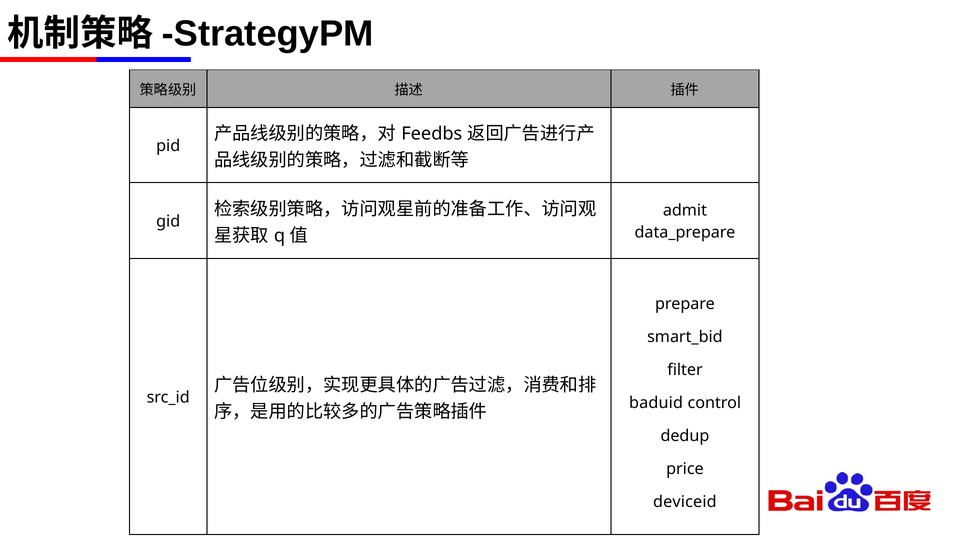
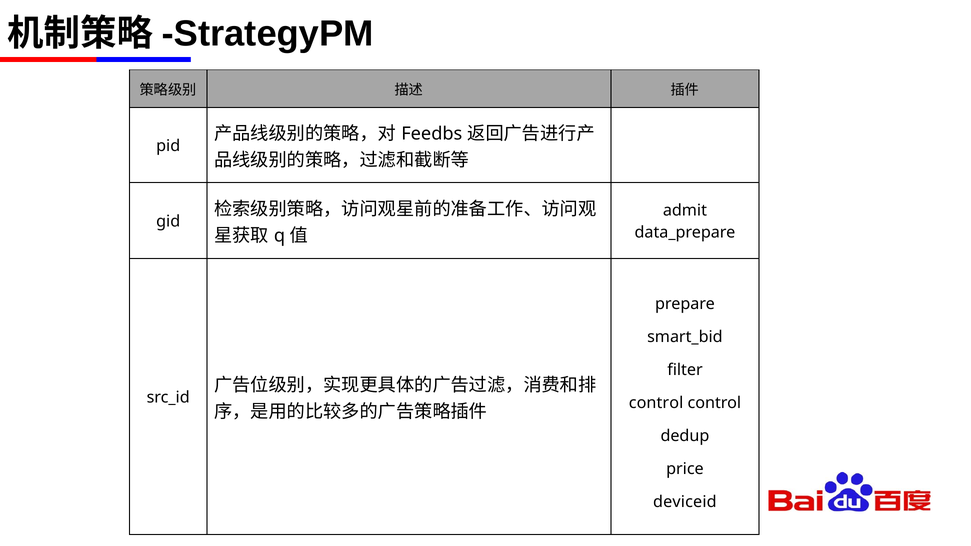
baduid: baduid -> control (656, 403)
